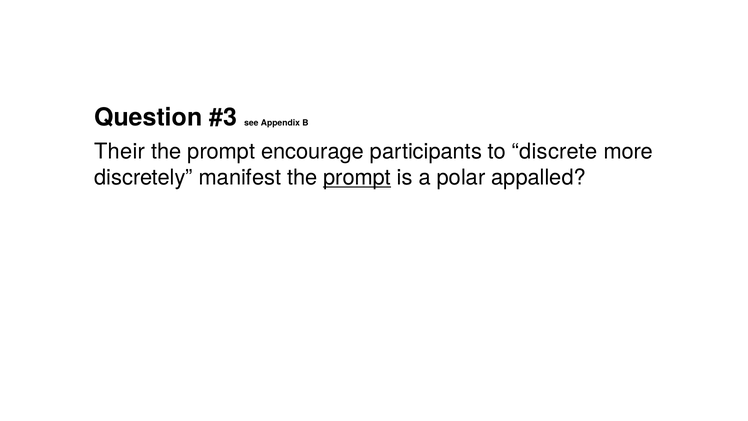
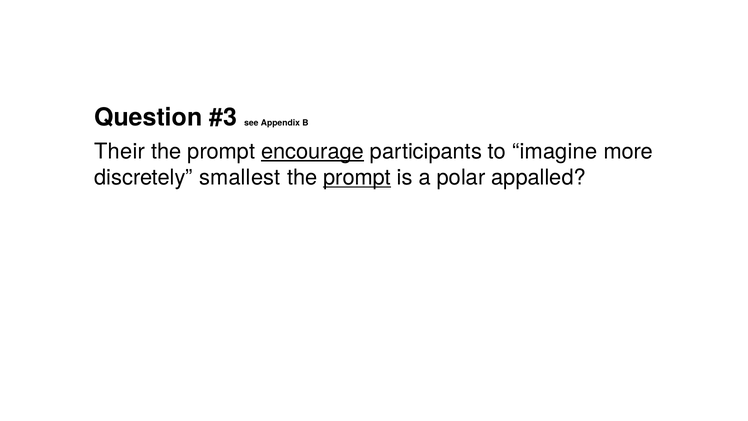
encourage underline: none -> present (313, 151)
discrete: discrete -> imagine (555, 151)
manifest: manifest -> smallest (240, 177)
